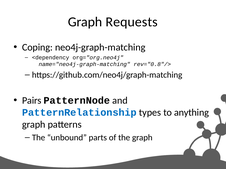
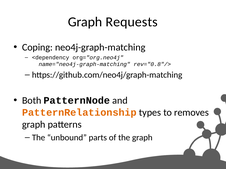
Pairs: Pairs -> Both (32, 101)
PatternRelationship colour: blue -> orange (79, 113)
anything: anything -> removes (191, 113)
